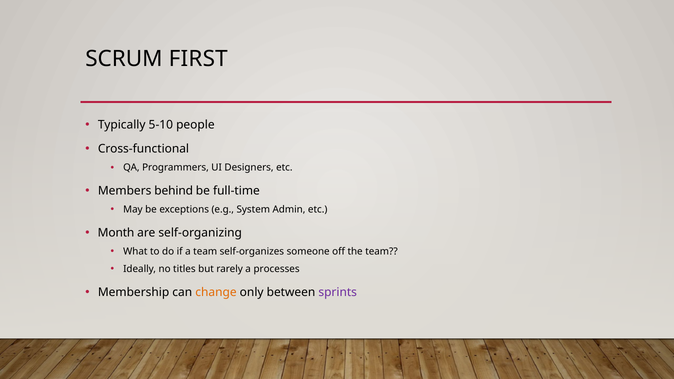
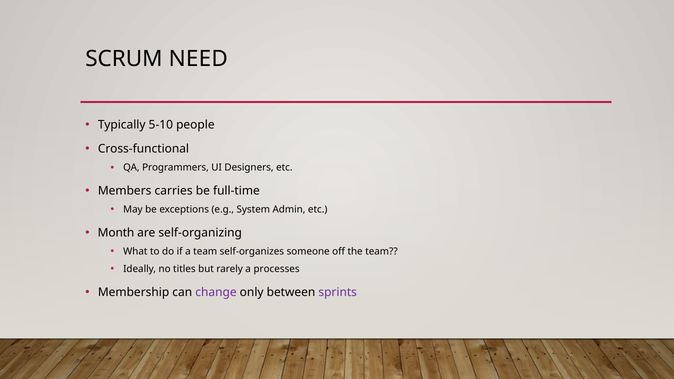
FIRST: FIRST -> NEED (198, 59)
behind: behind -> carries (174, 191)
change colour: orange -> purple (216, 292)
